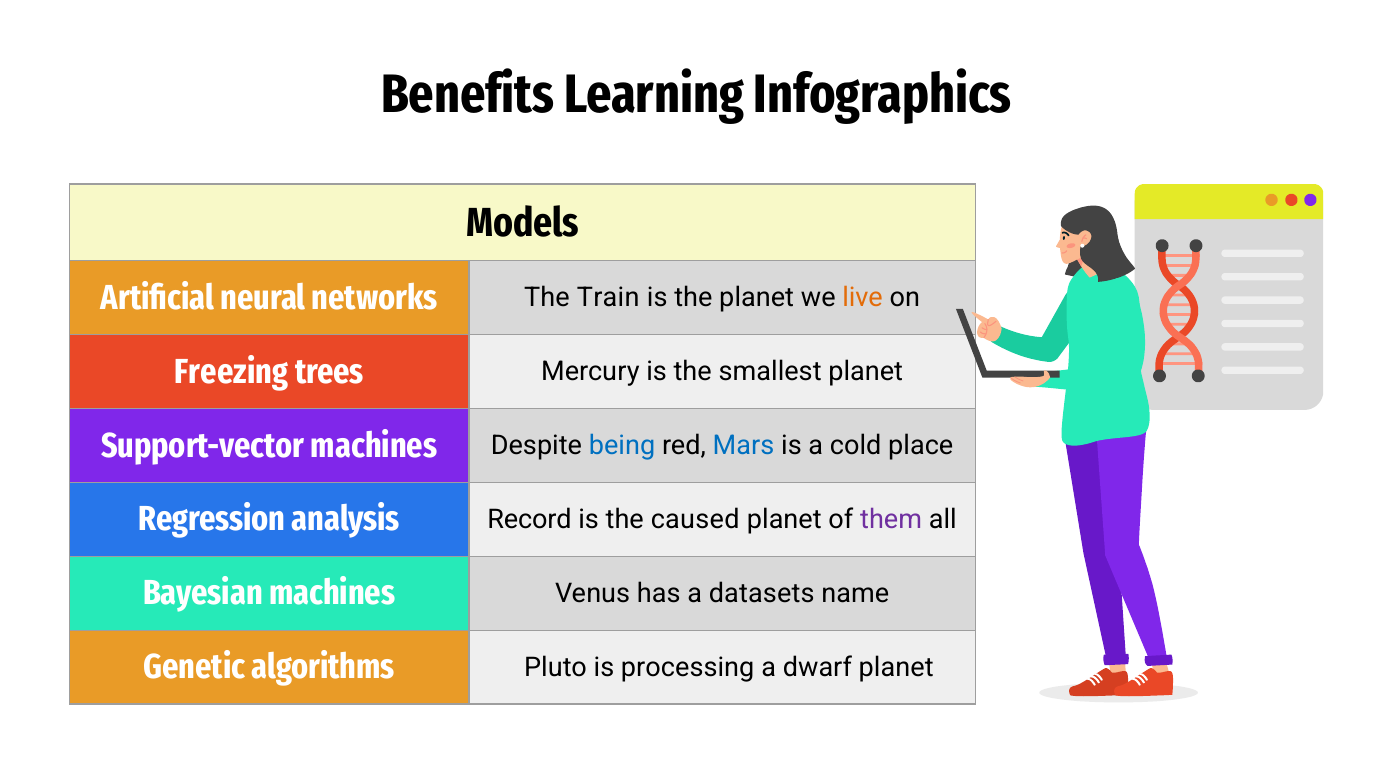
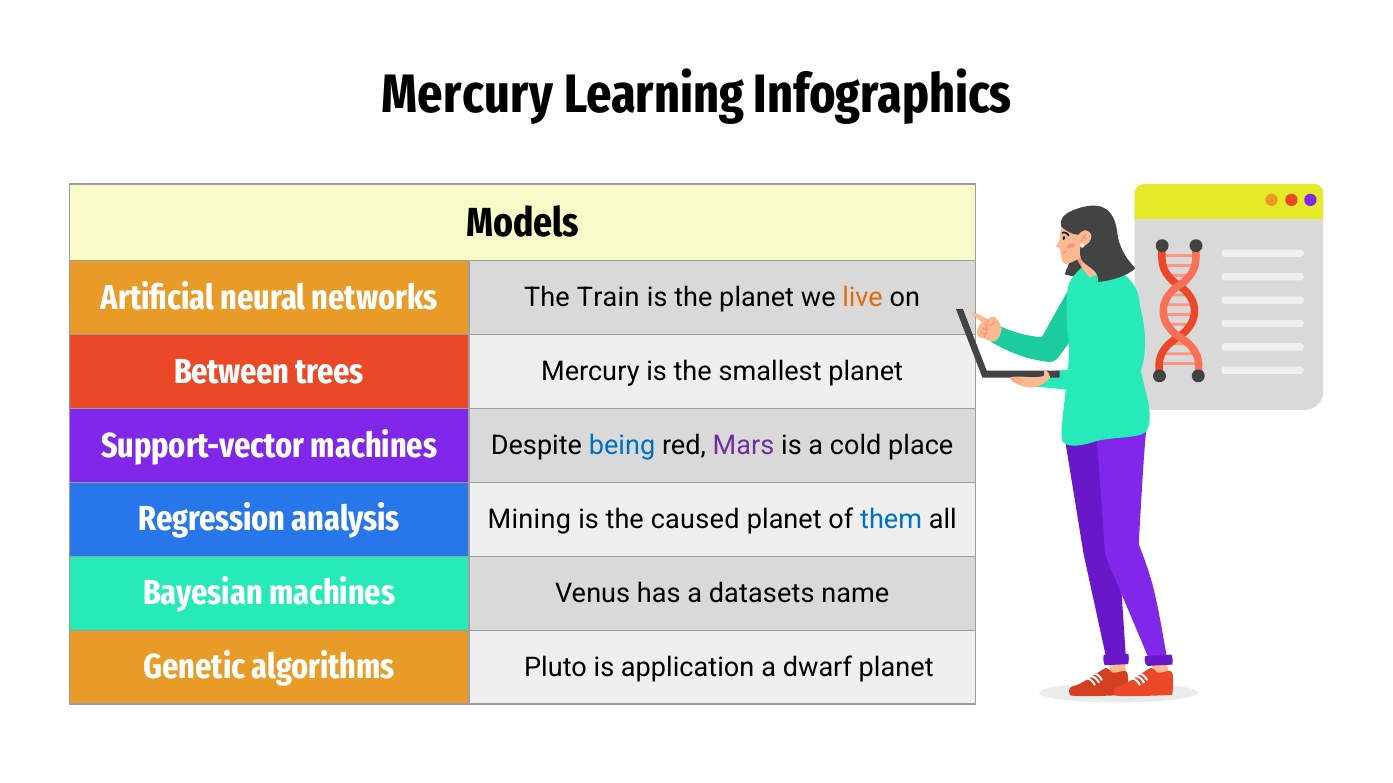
Benefits: Benefits -> Mercury (467, 95)
Freezing: Freezing -> Between (232, 372)
Mars colour: blue -> purple (744, 446)
Record: Record -> Mining (529, 520)
them colour: purple -> blue (891, 520)
processing: processing -> application (688, 668)
